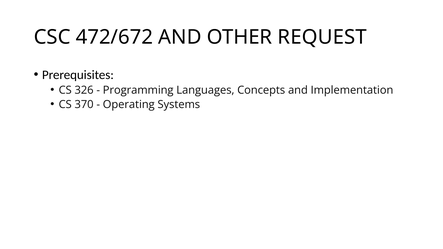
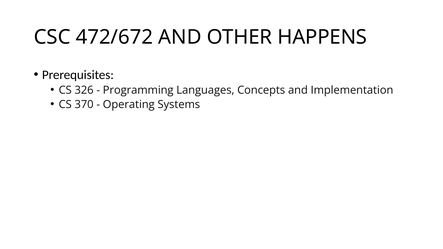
REQUEST: REQUEST -> HAPPENS (322, 37)
